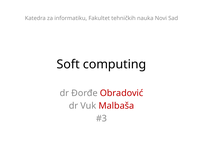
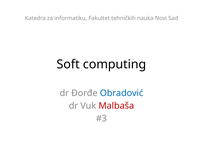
Obradović colour: red -> blue (122, 93)
